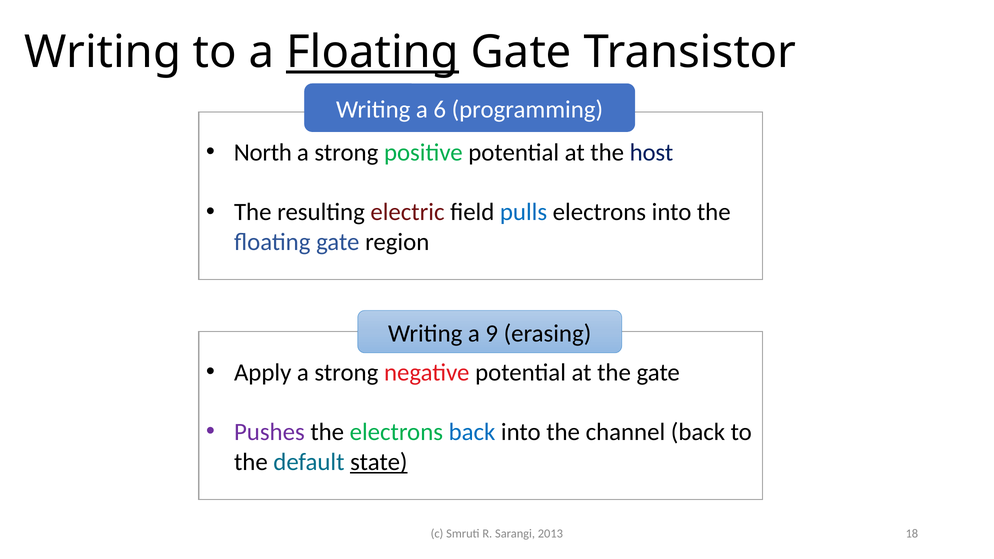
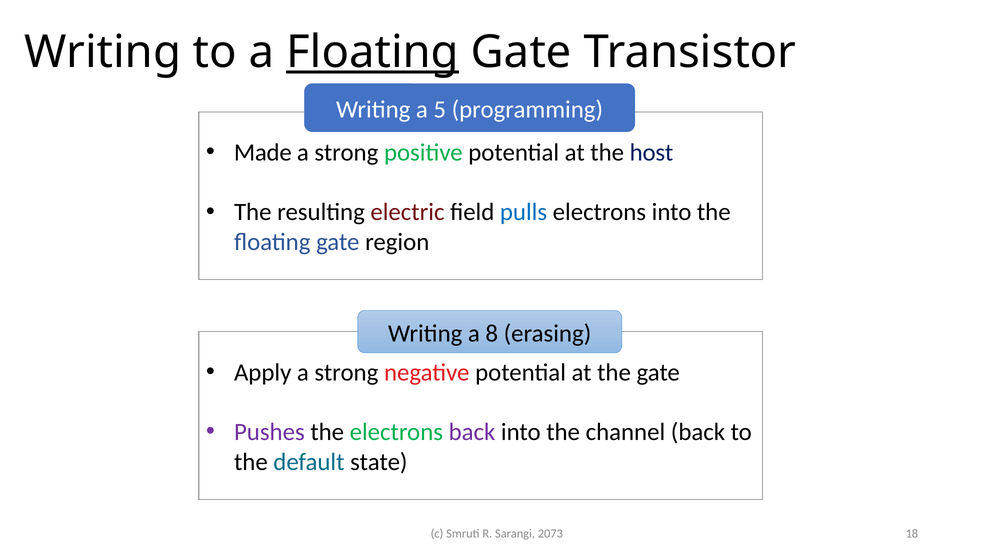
6: 6 -> 5 (440, 109)
North: North -> Made (263, 153)
9: 9 -> 8 (492, 333)
back colour: blue -> purple (472, 432)
state underline: present -> none (379, 462)
2013: 2013 -> 2073 (550, 534)
